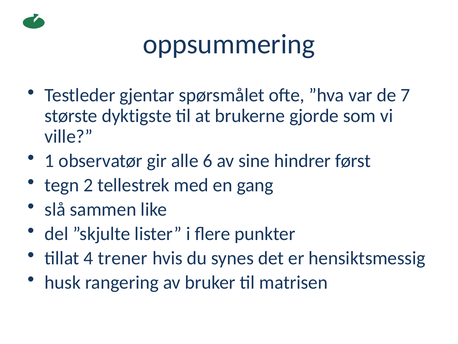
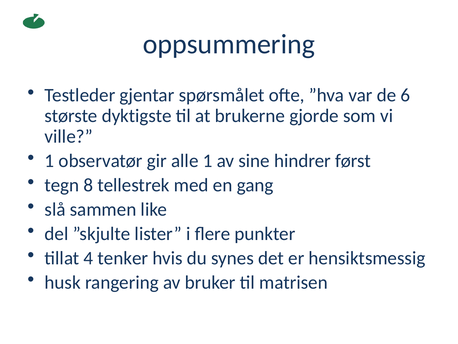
7: 7 -> 6 (405, 95)
alle 6: 6 -> 1 (208, 161)
2: 2 -> 8 (88, 185)
trener: trener -> tenker (123, 258)
